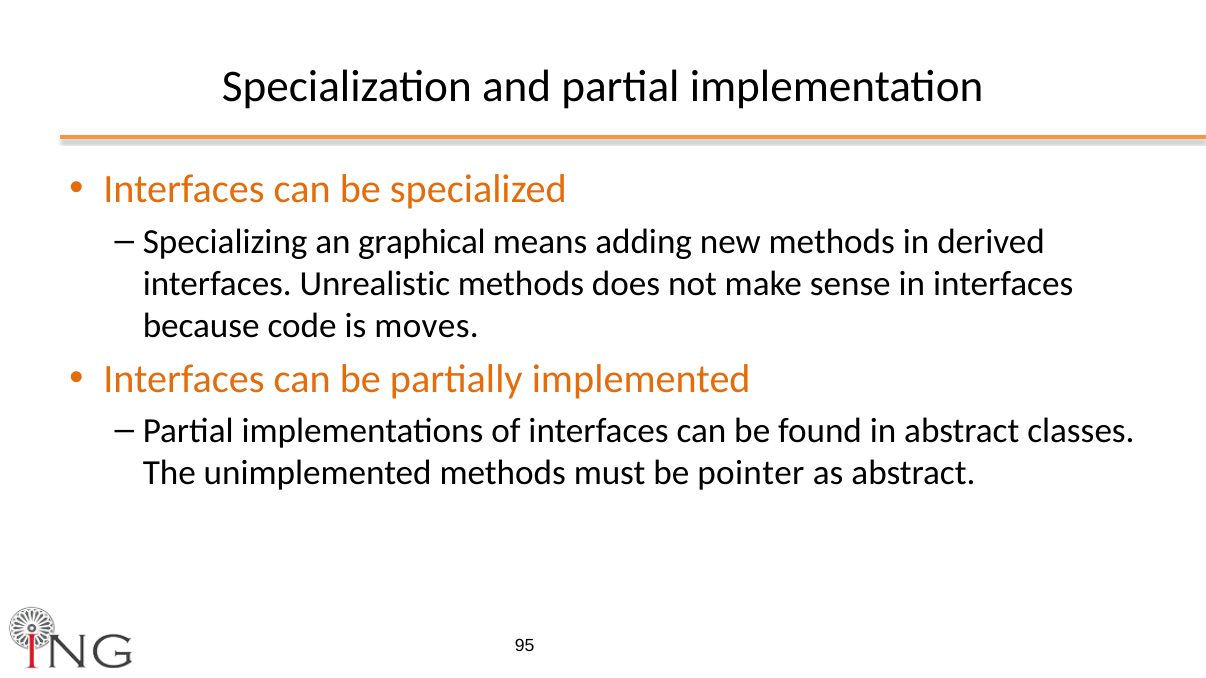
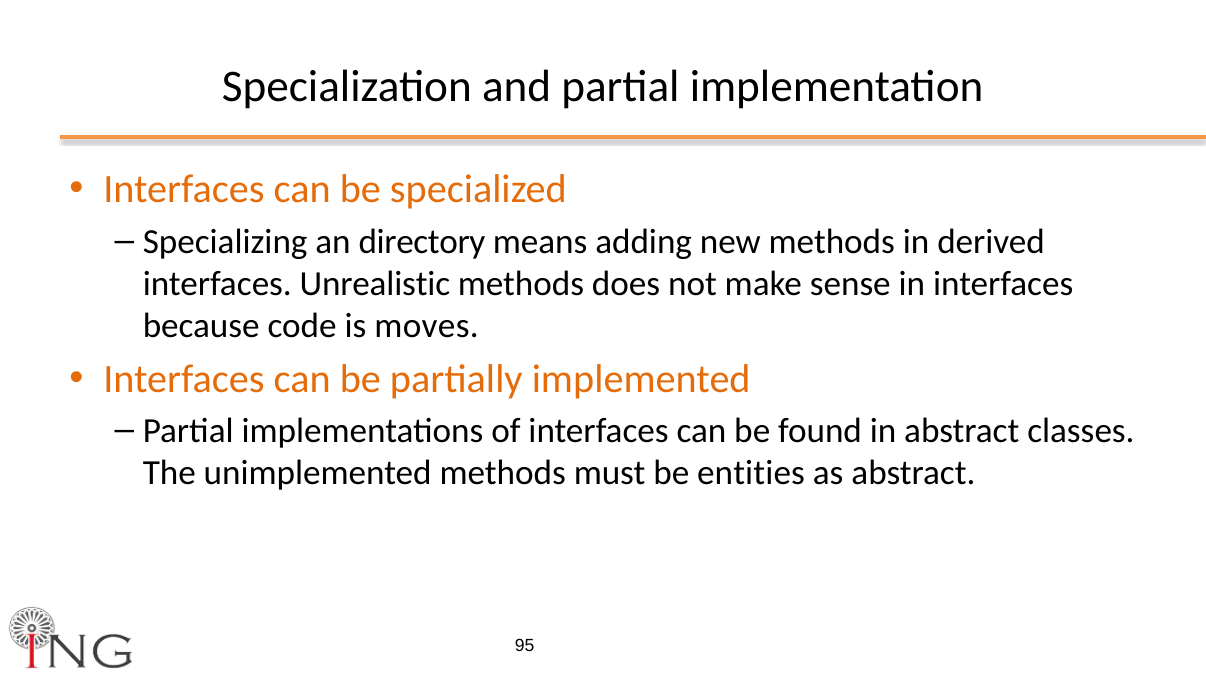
graphical: graphical -> directory (422, 242)
pointer: pointer -> entities (751, 474)
